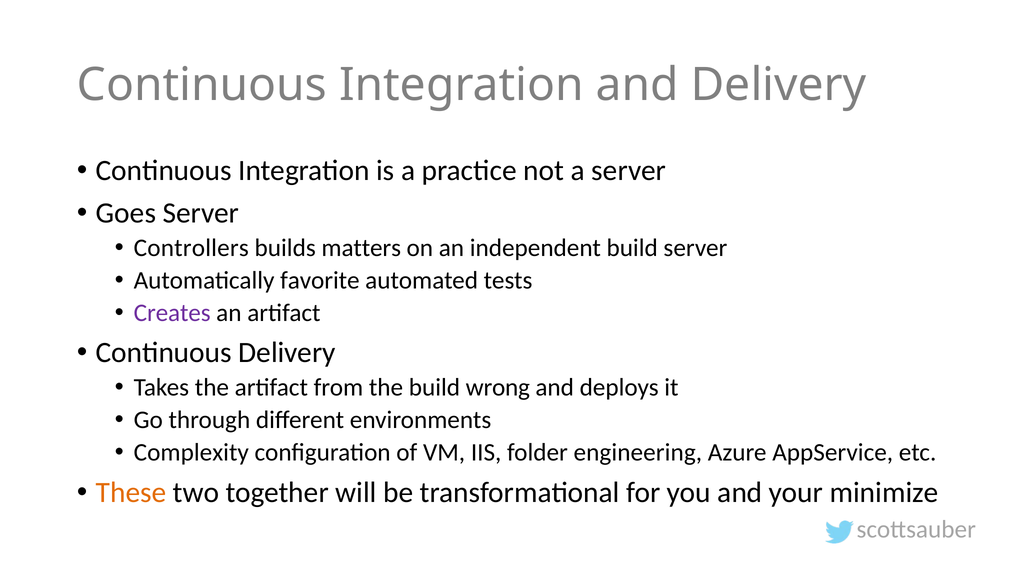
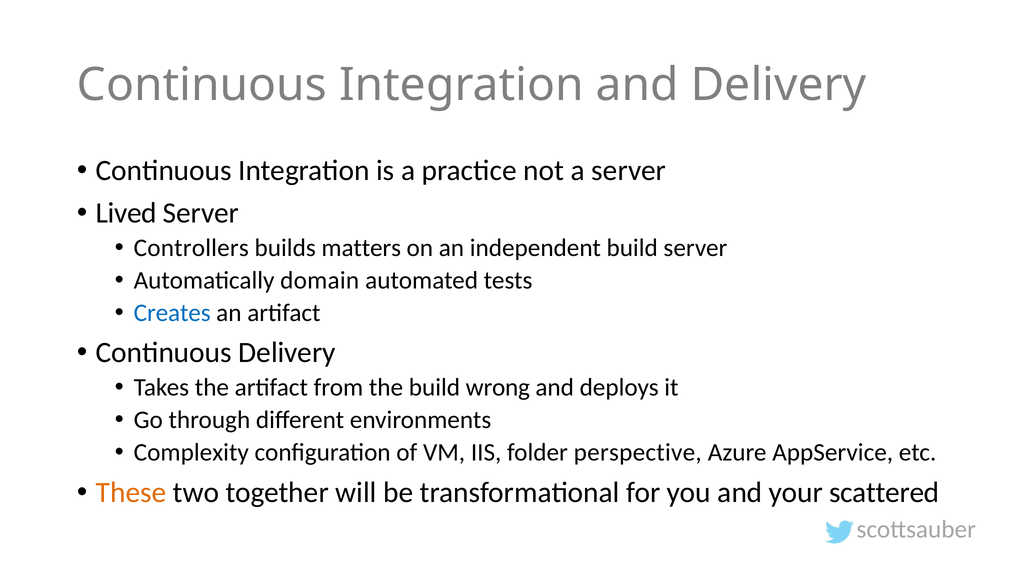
Goes: Goes -> Lived (126, 213)
favorite: favorite -> domain (320, 280)
Creates colour: purple -> blue (172, 313)
engineering: engineering -> perspective (638, 452)
minimize: minimize -> scattered (884, 492)
